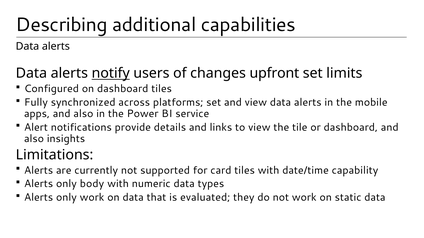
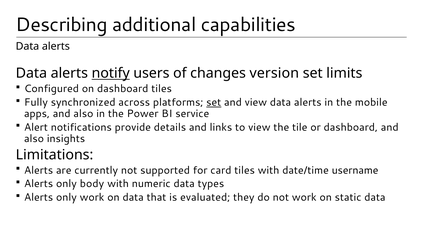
upfront: upfront -> version (274, 73)
set underline: none -> present (214, 103)
capability: capability -> username (355, 171)
